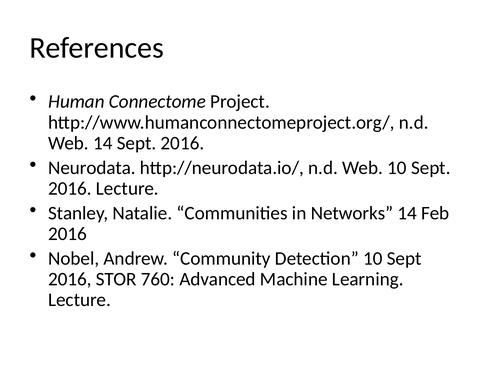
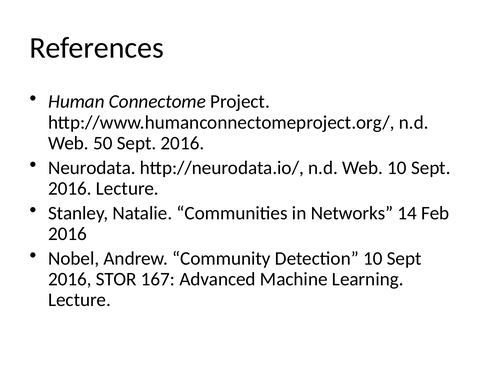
Web 14: 14 -> 50 (103, 143)
760: 760 -> 167 (158, 279)
